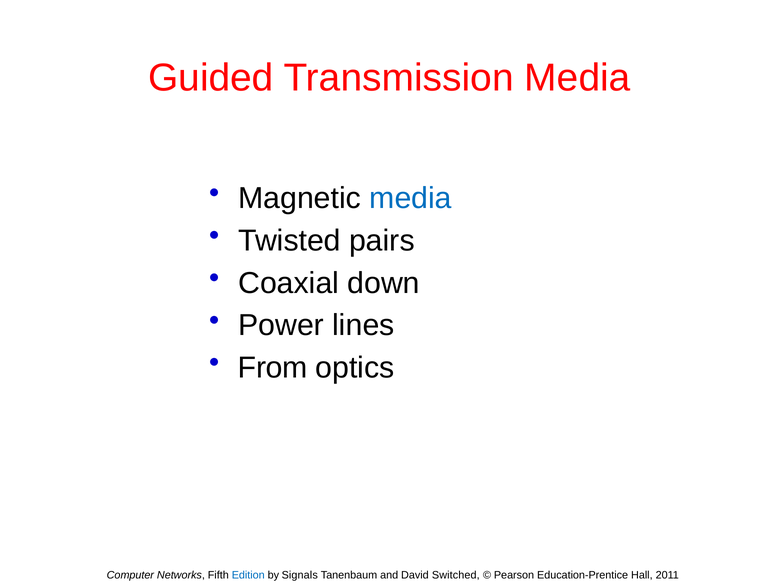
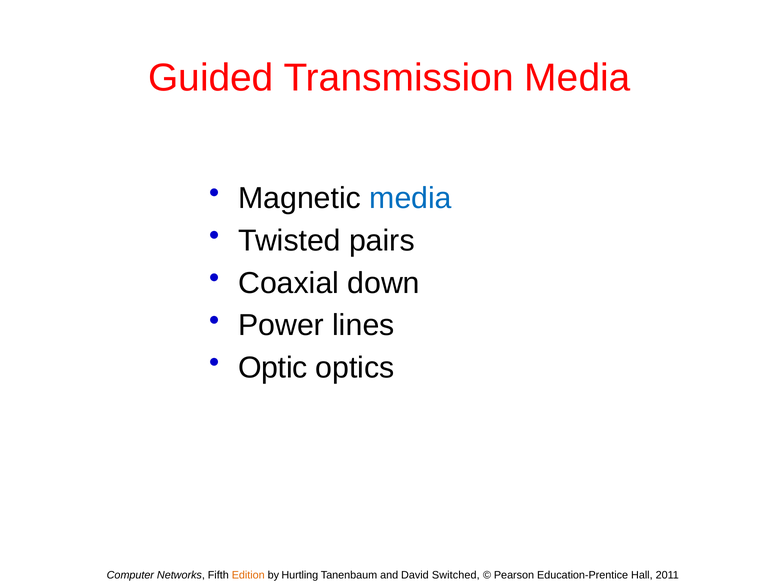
From: From -> Optic (273, 368)
Edition colour: blue -> orange (248, 575)
Signals: Signals -> Hurtling (300, 575)
